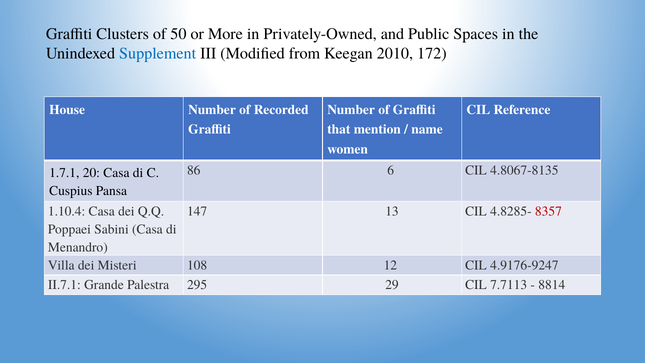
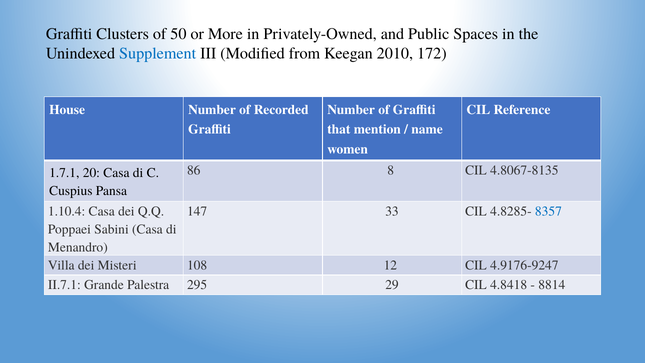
6: 6 -> 8 (391, 170)
13: 13 -> 33 (392, 211)
8357 colour: red -> blue (548, 211)
7.7113: 7.7113 -> 4.8418 (509, 285)
